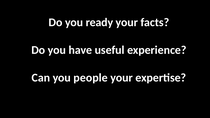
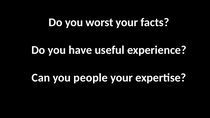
ready: ready -> worst (99, 22)
